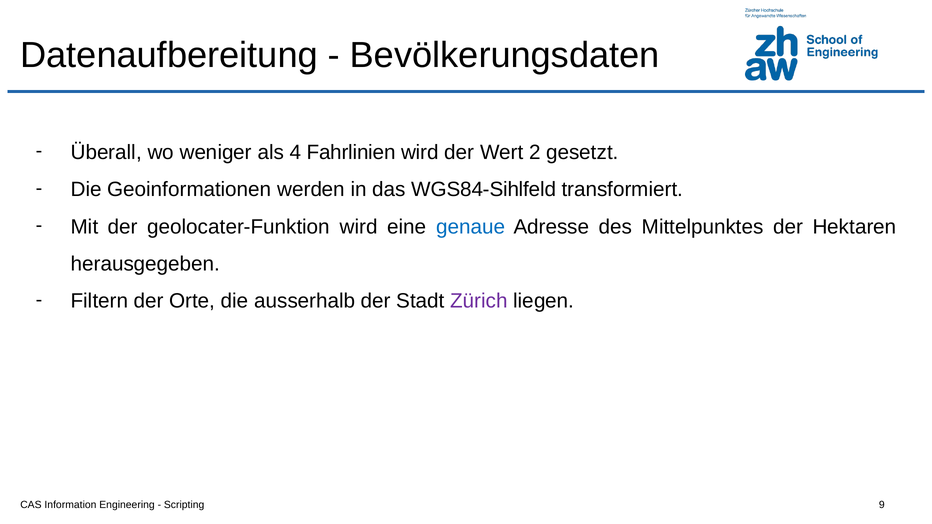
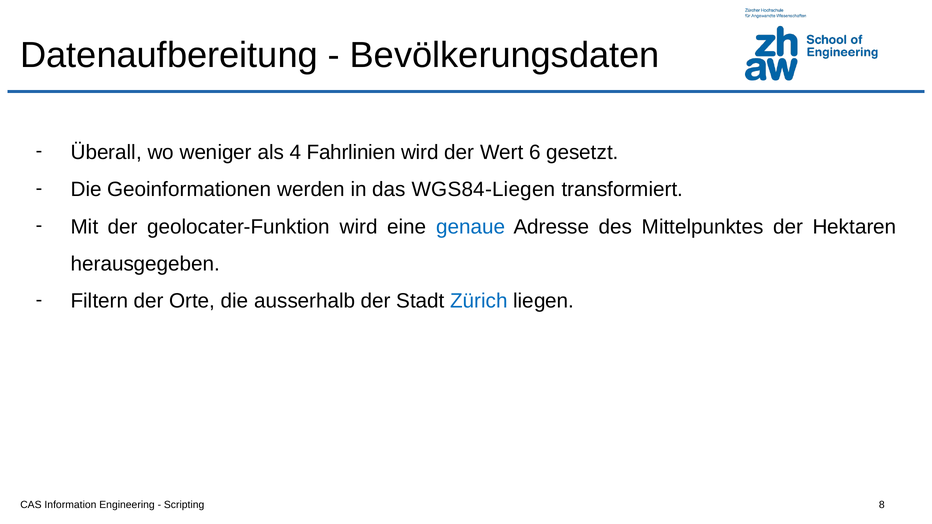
2: 2 -> 6 (535, 152)
WGS84-Sihlfeld: WGS84-Sihlfeld -> WGS84-Liegen (484, 190)
Zürich colour: purple -> blue (479, 301)
9: 9 -> 8 (882, 505)
